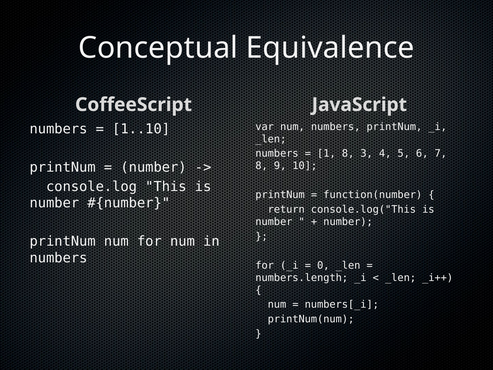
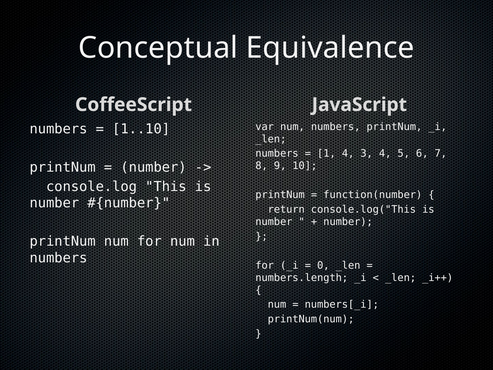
1 8: 8 -> 4 (348, 153)
